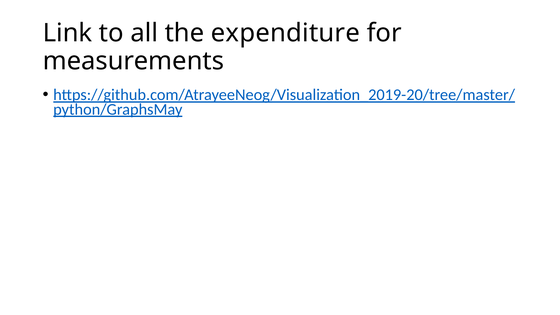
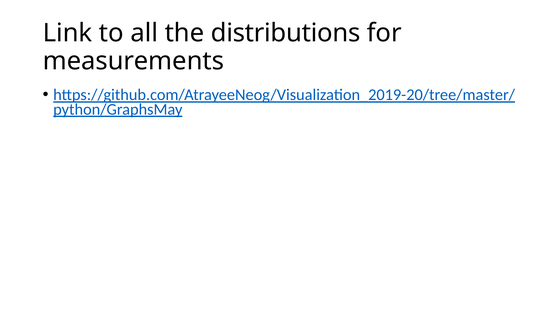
expenditure: expenditure -> distributions (286, 33)
